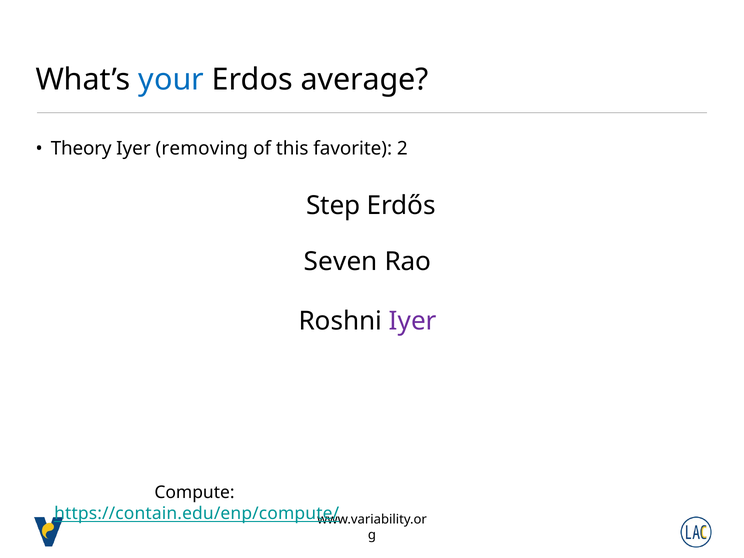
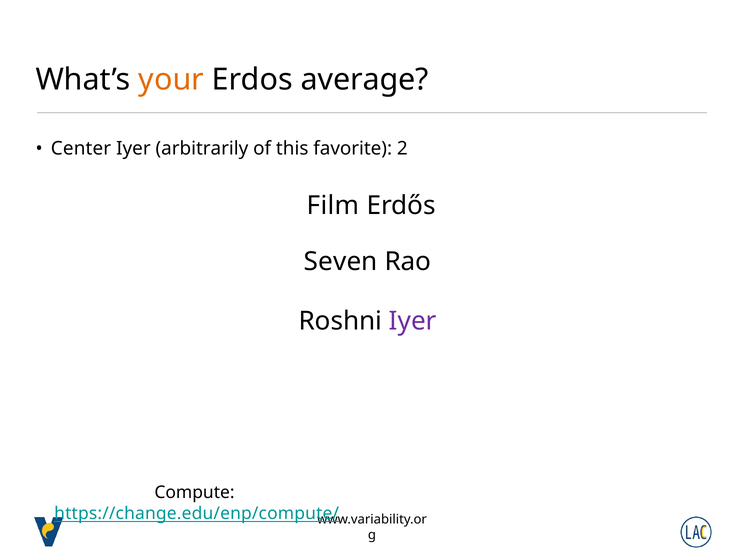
your colour: blue -> orange (171, 80)
Theory: Theory -> Center (81, 149)
removing: removing -> arbitrarily (202, 149)
Step: Step -> Film (333, 206)
https://contain.edu/enp/compute/: https://contain.edu/enp/compute/ -> https://change.edu/enp/compute/ (197, 514)
